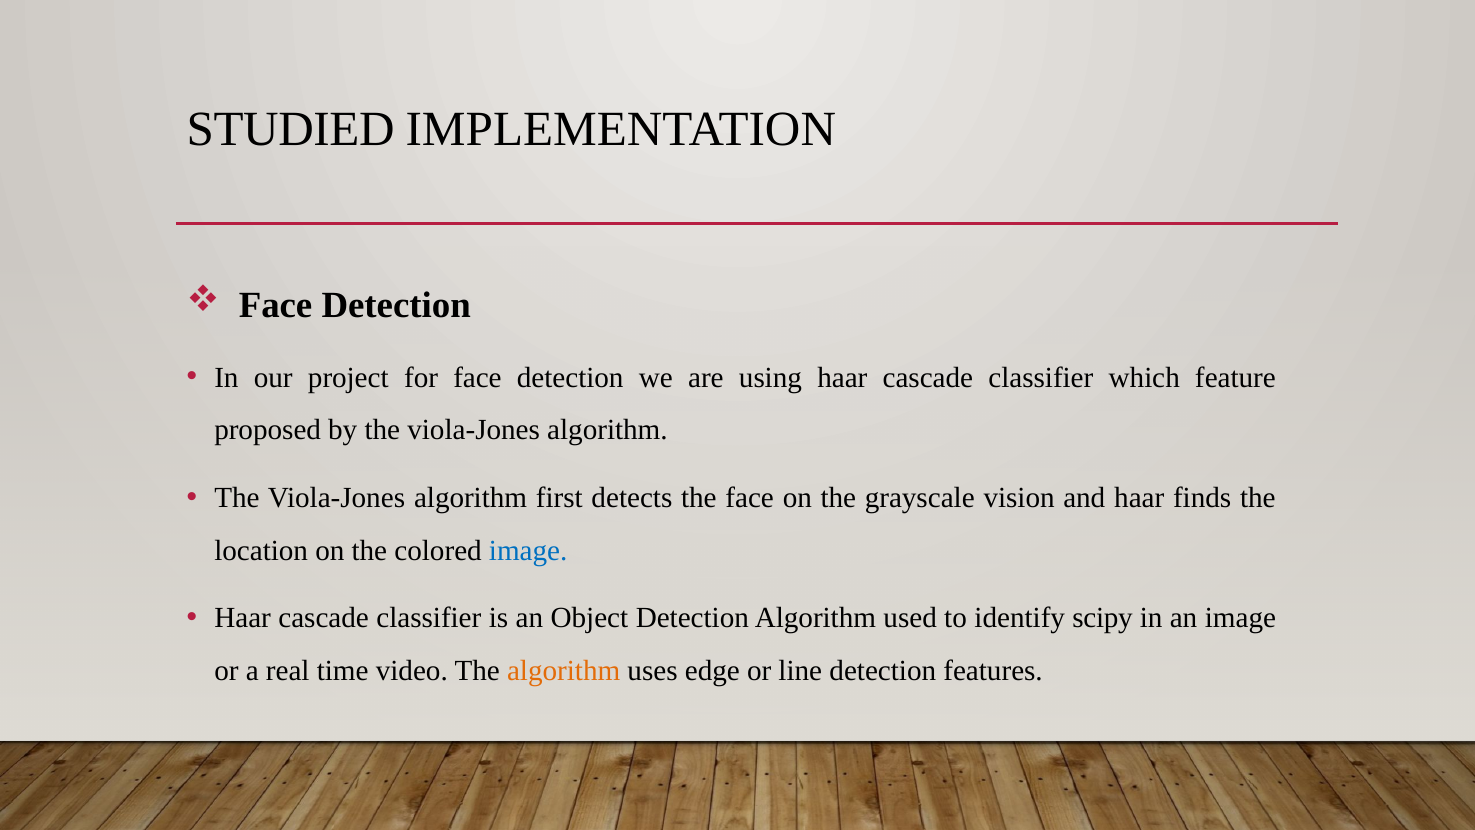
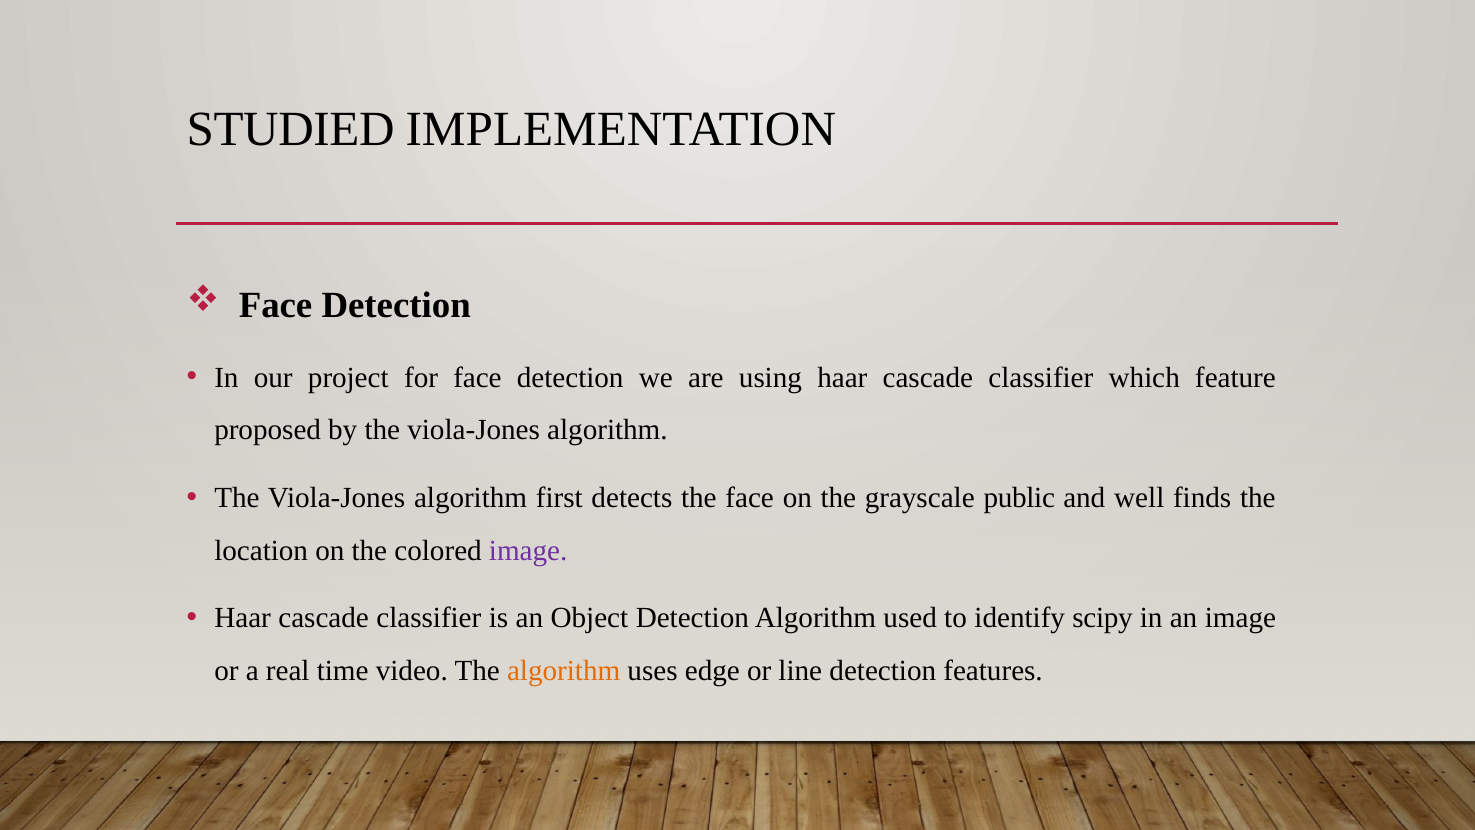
vision: vision -> public (1019, 498)
and haar: haar -> well (1139, 498)
image colour: blue -> purple (528, 550)
